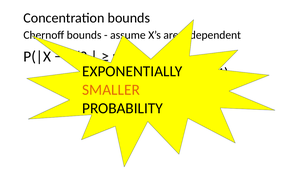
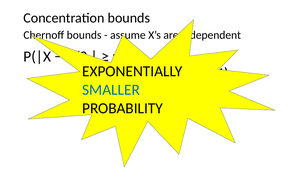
SMALLER colour: orange -> blue (111, 90)
